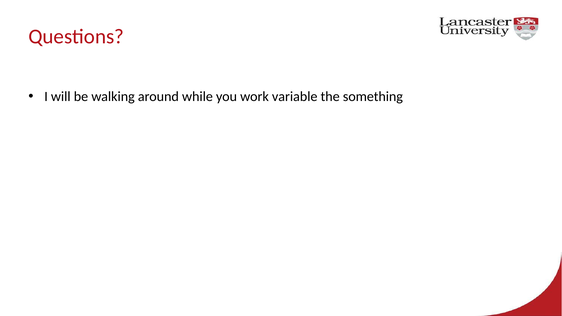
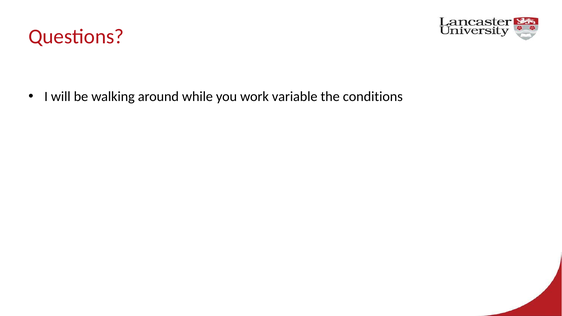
something: something -> conditions (373, 97)
